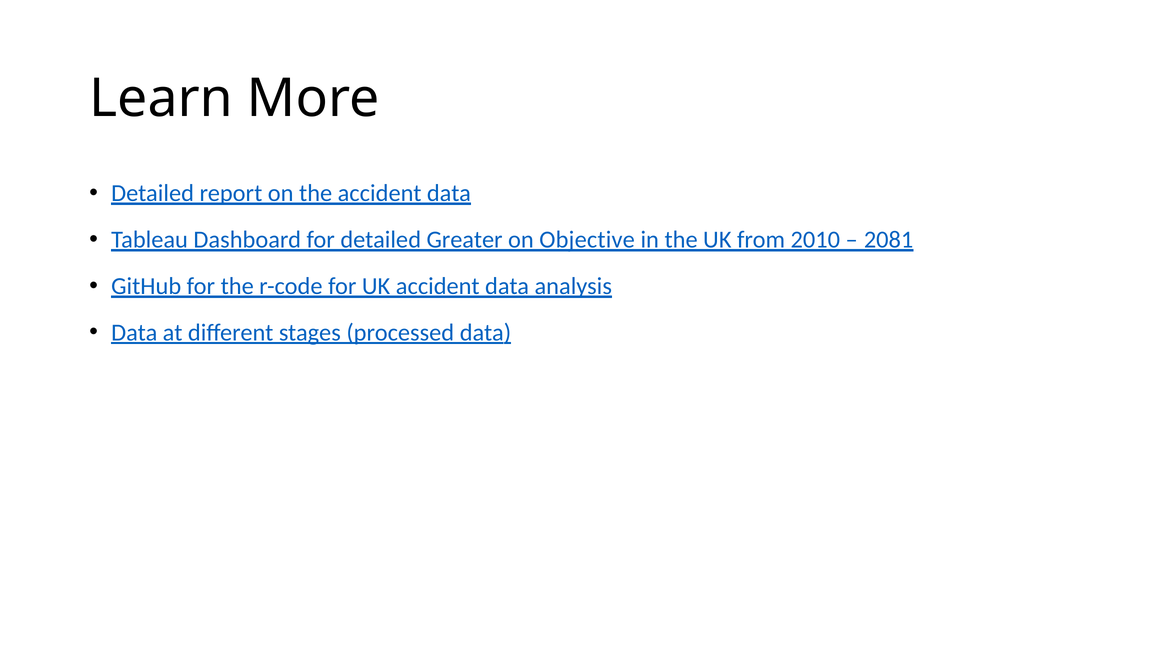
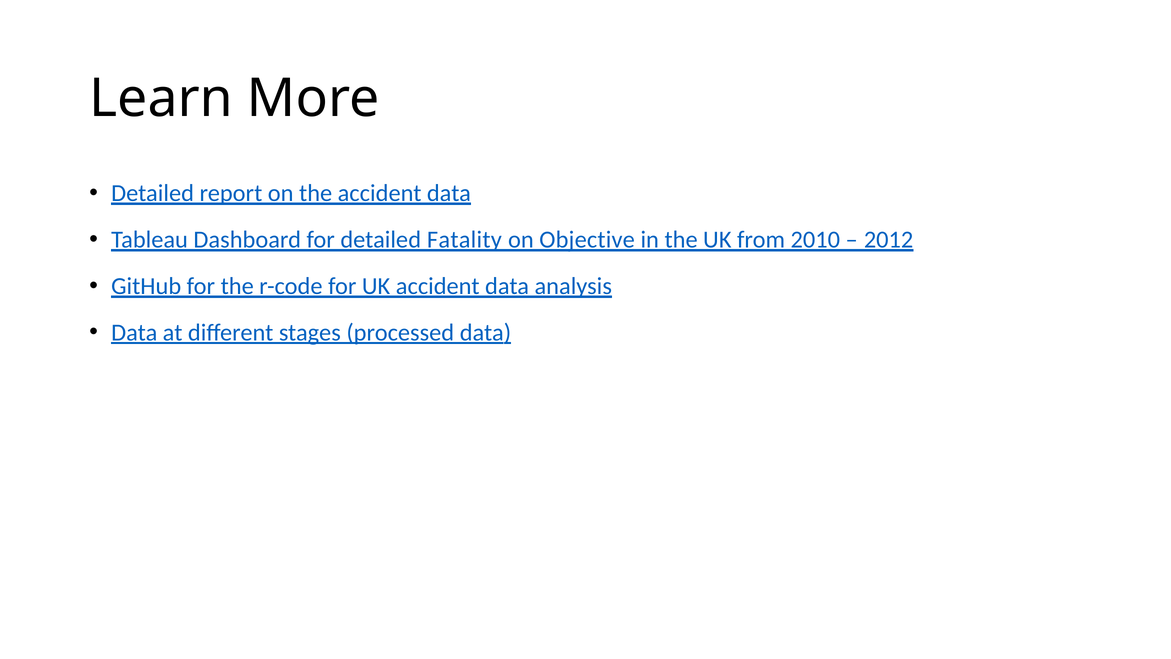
Greater: Greater -> Fatality (464, 240)
2081: 2081 -> 2012 (889, 240)
